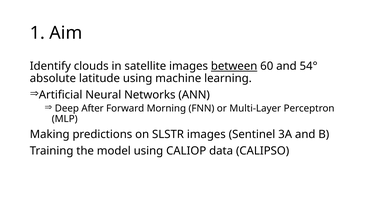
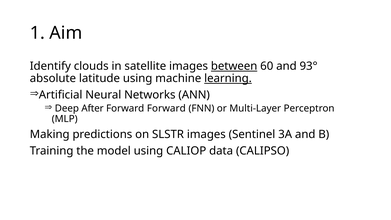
54°: 54° -> 93° (309, 66)
learning underline: none -> present (228, 78)
Forward Morning: Morning -> Forward (166, 108)
